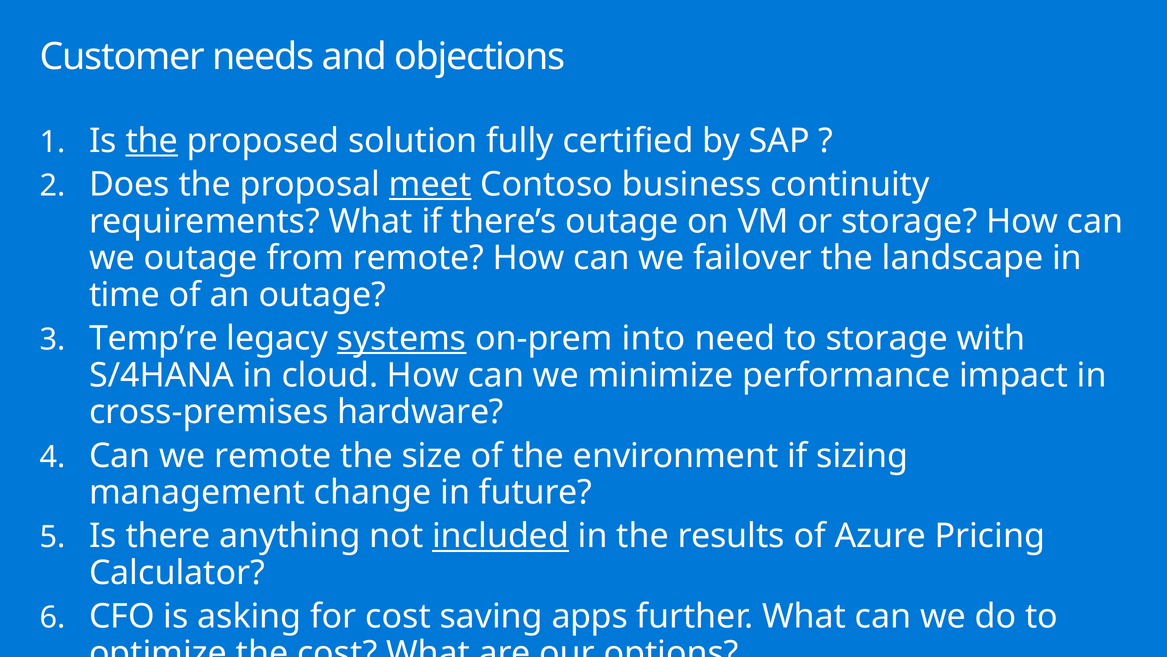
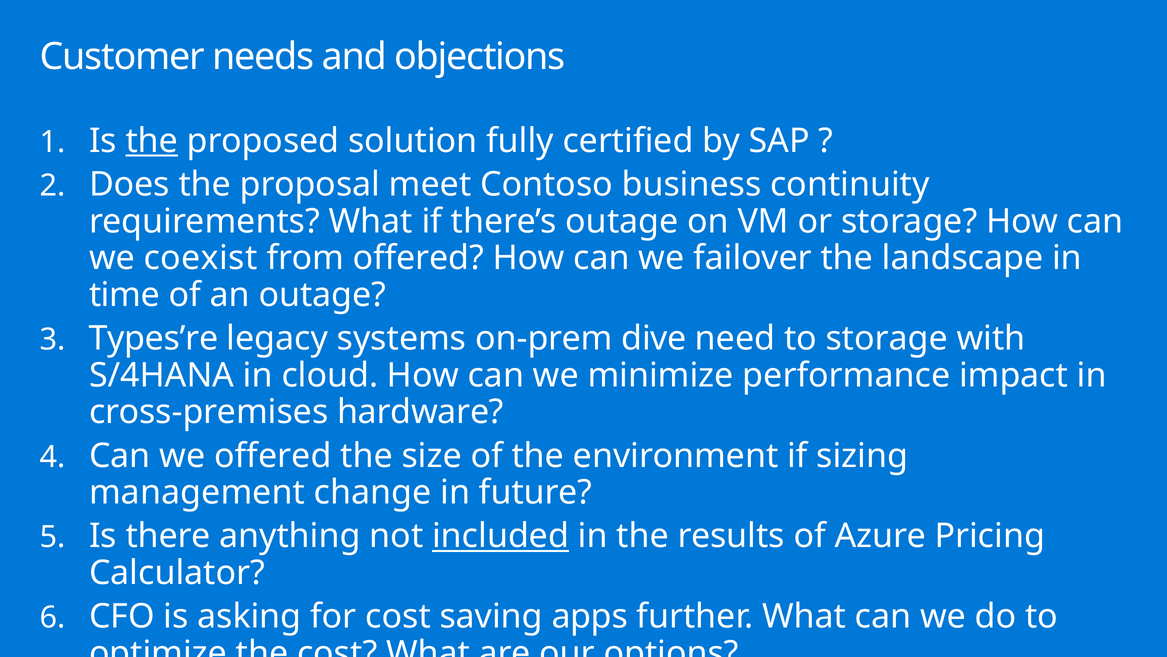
meet underline: present -> none (430, 184)
we outage: outage -> coexist (201, 258)
from remote: remote -> offered (418, 258)
Temp’re: Temp’re -> Types’re (154, 338)
systems underline: present -> none (402, 338)
into: into -> dive (654, 338)
we remote: remote -> offered (273, 455)
